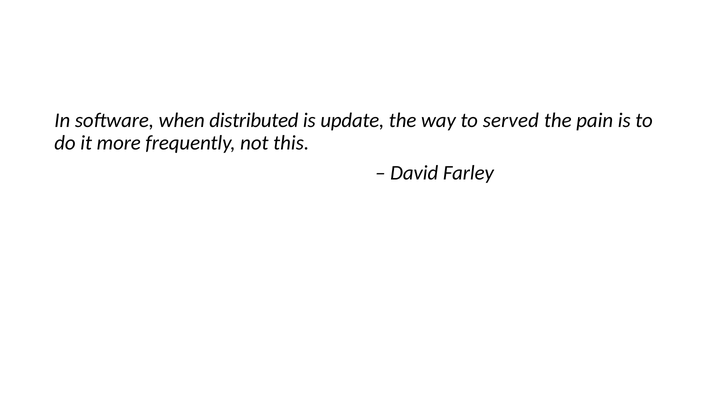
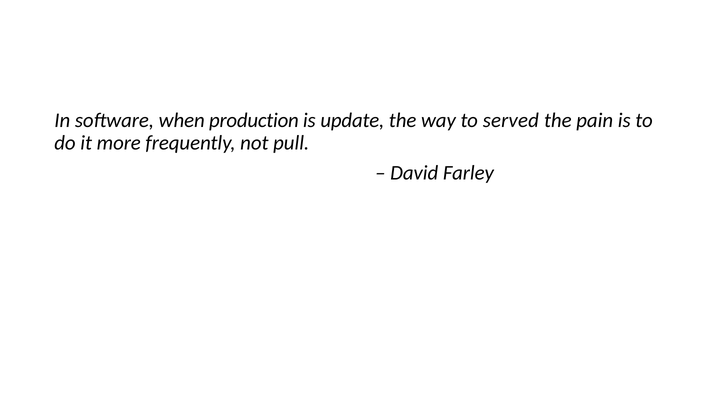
distributed: distributed -> production (254, 121)
this: this -> pull (291, 143)
